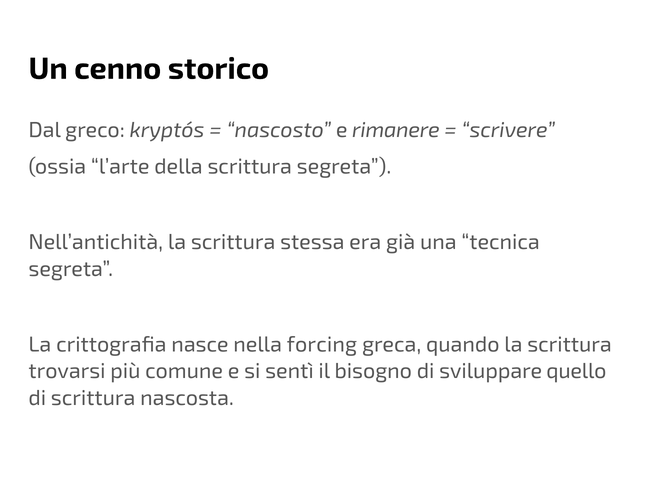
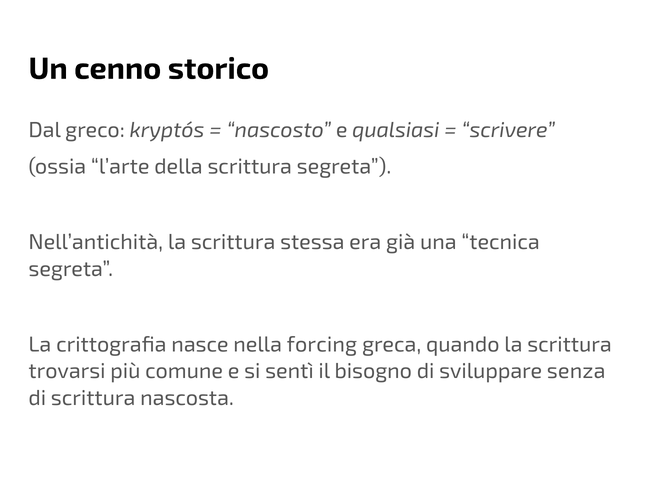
rimanere: rimanere -> qualsiasi (396, 130)
quello: quello -> senza (576, 372)
